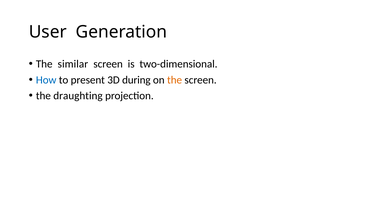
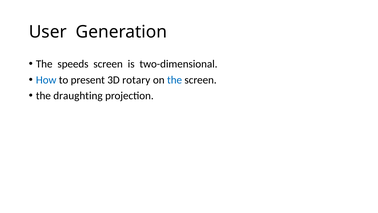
similar: similar -> speeds (73, 64)
during: during -> rotary (136, 80)
the colour: orange -> blue (175, 80)
